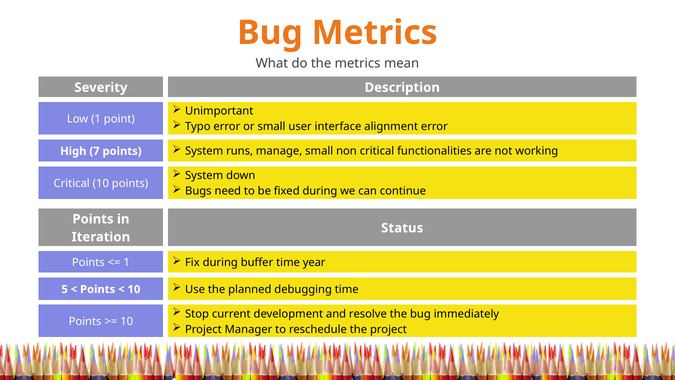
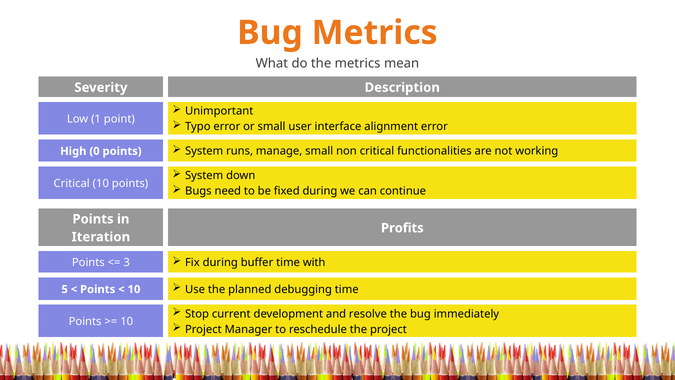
7: 7 -> 0 (95, 151)
Status: Status -> Profits (402, 228)
1: 1 -> 3 (127, 262)
year: year -> with (314, 262)
